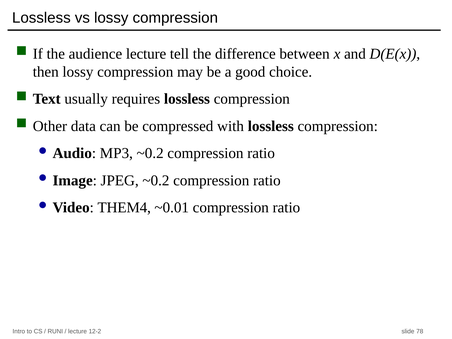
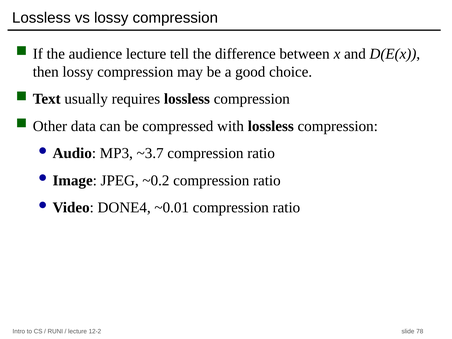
MP3 ~0.2: ~0.2 -> ~3.7 (150, 153)
THEM4: THEM4 -> DONE4 (124, 207)
